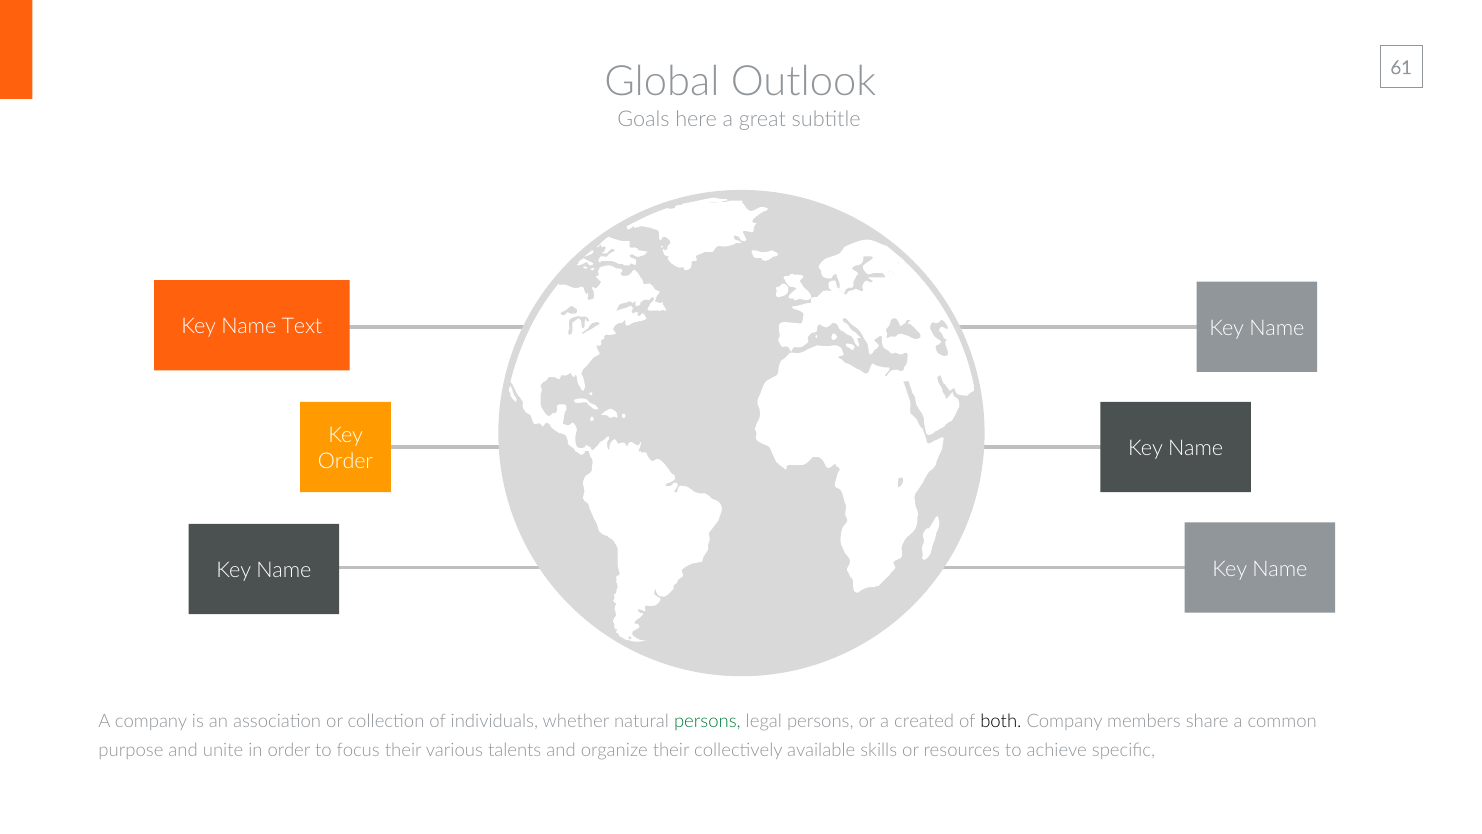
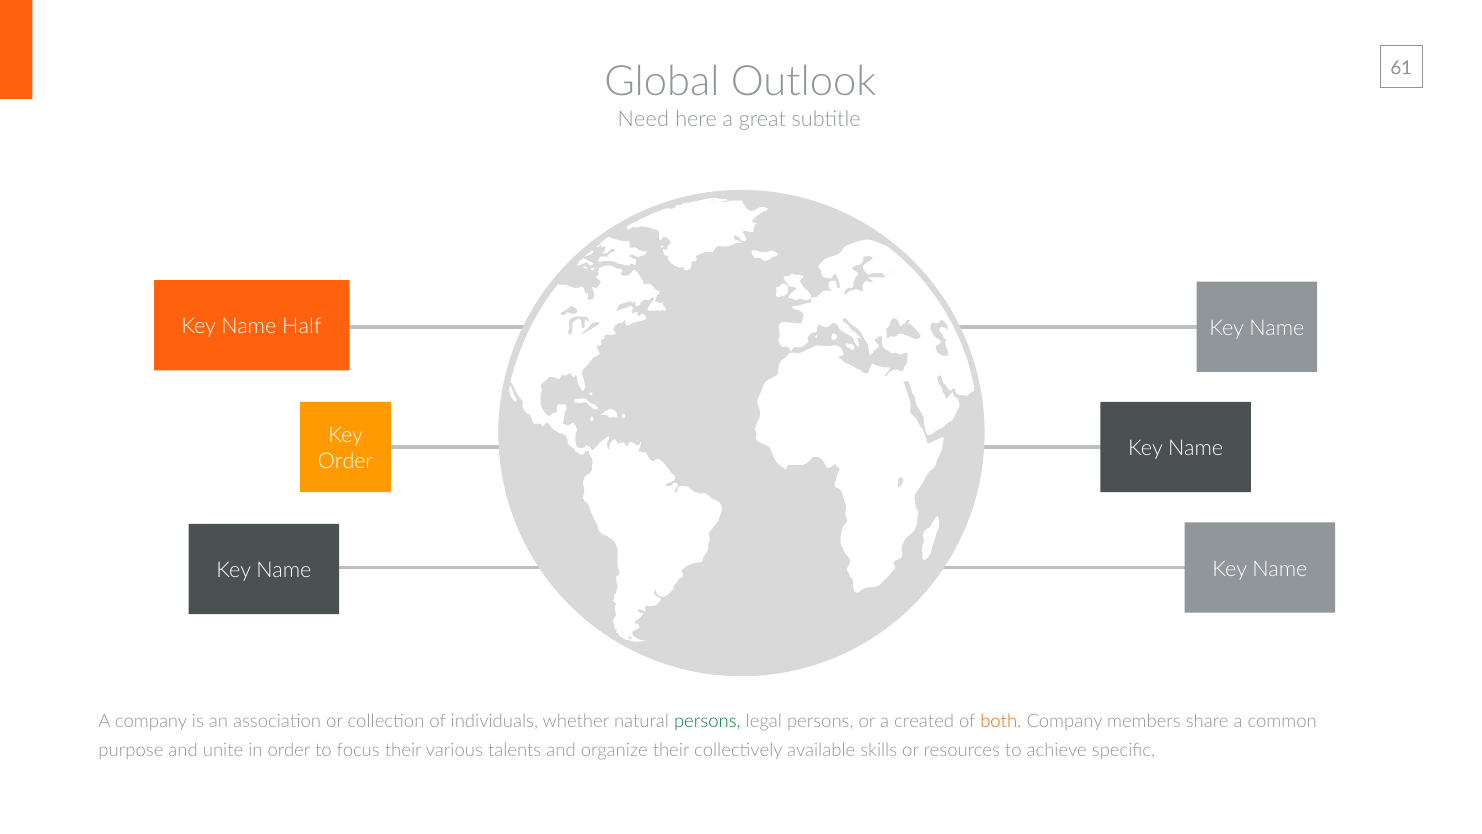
Goals: Goals -> Need (643, 120)
Text: Text -> Half (302, 327)
both colour: black -> orange (1001, 721)
